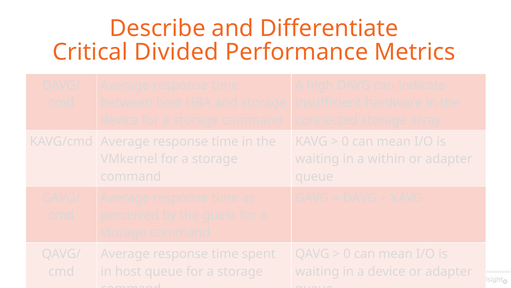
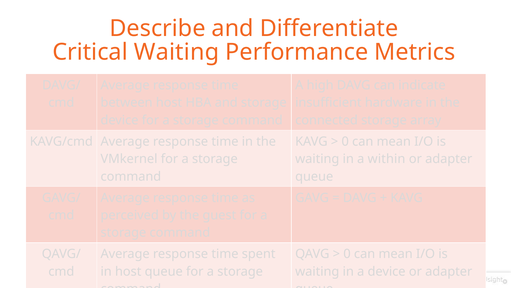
Critical Divided: Divided -> Waiting (176, 52)
